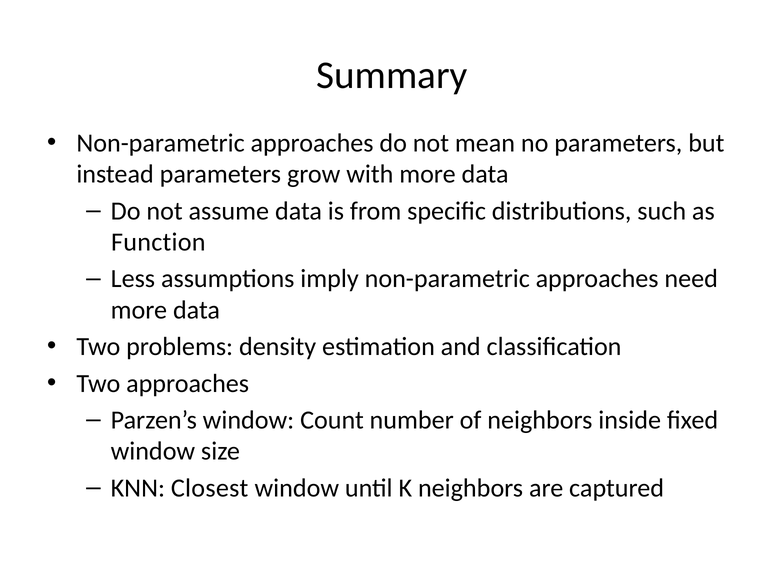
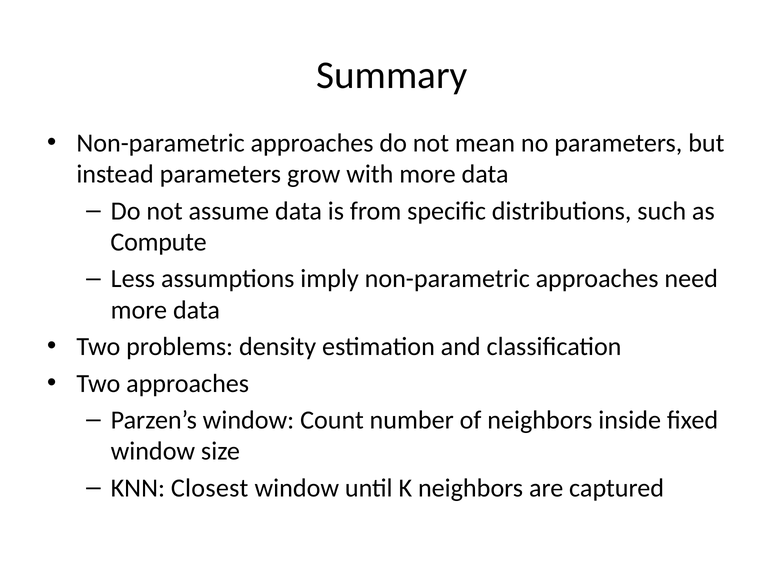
Function: Function -> Compute (159, 242)
